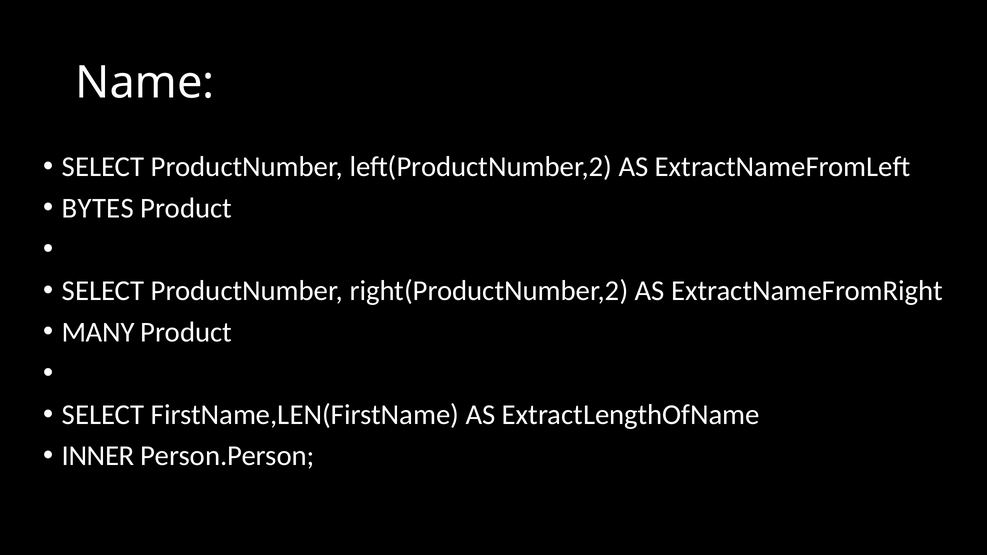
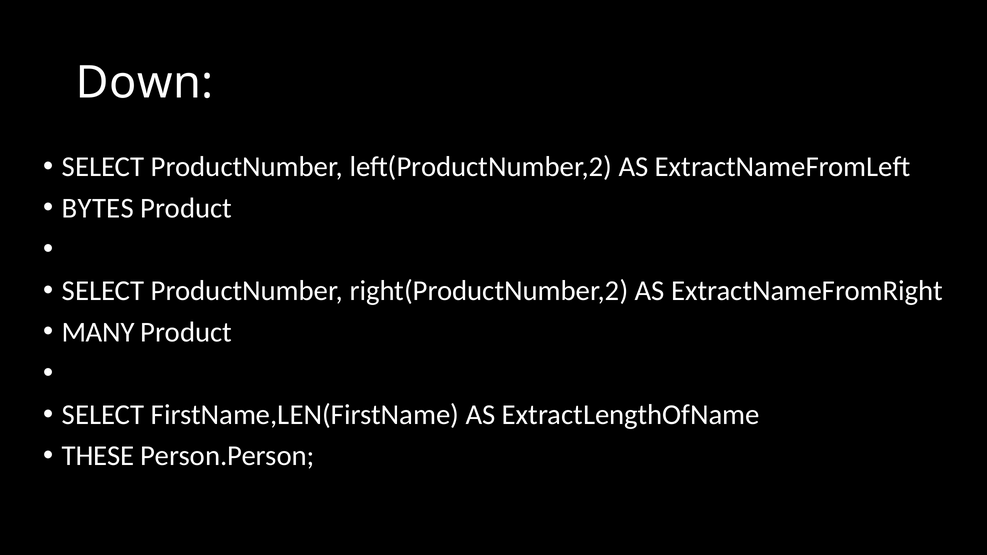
Name: Name -> Down (145, 83)
INNER: INNER -> THESE (98, 456)
